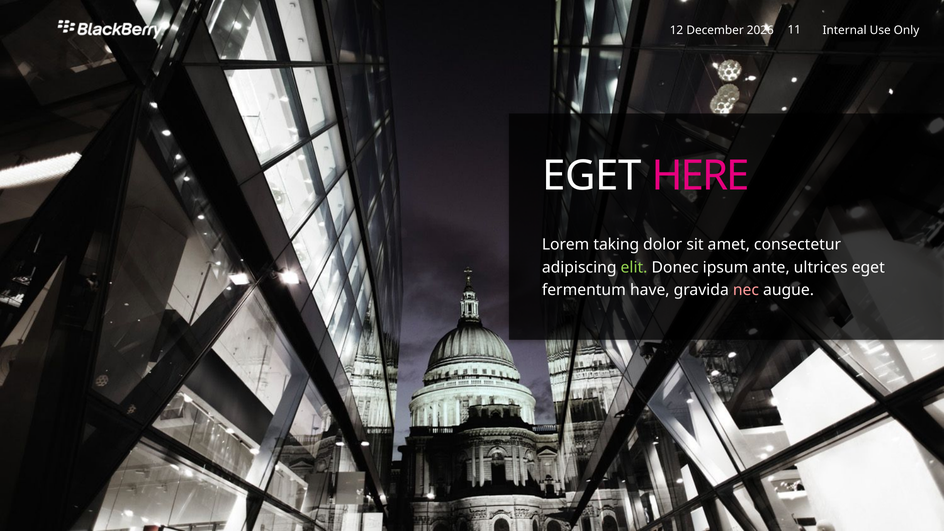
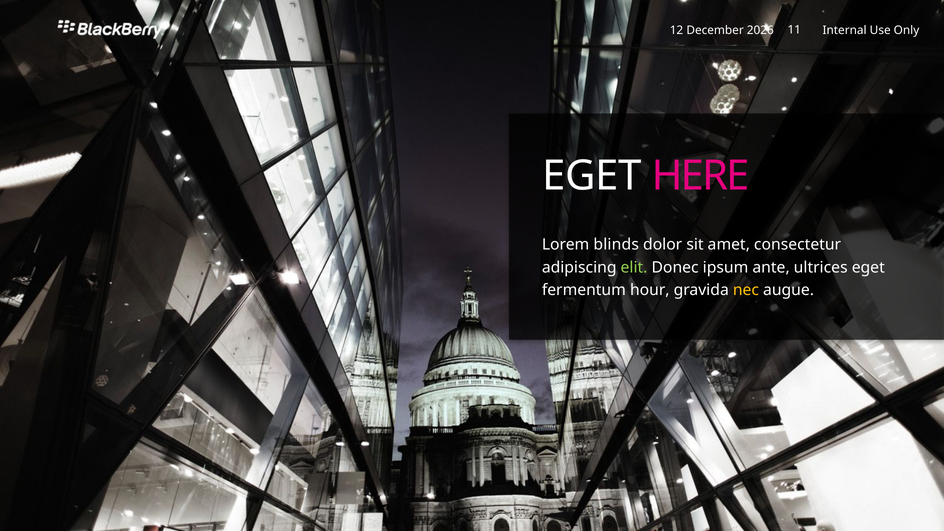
taking: taking -> blinds (616, 245)
have: have -> hour (650, 290)
nec colour: pink -> yellow (746, 290)
